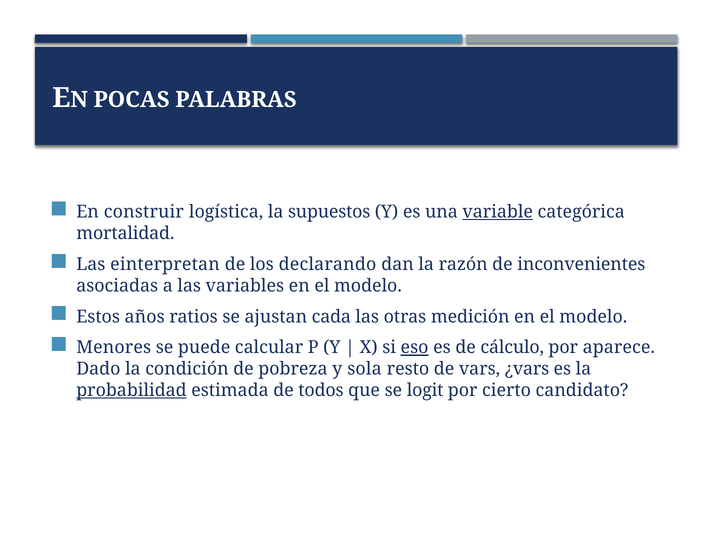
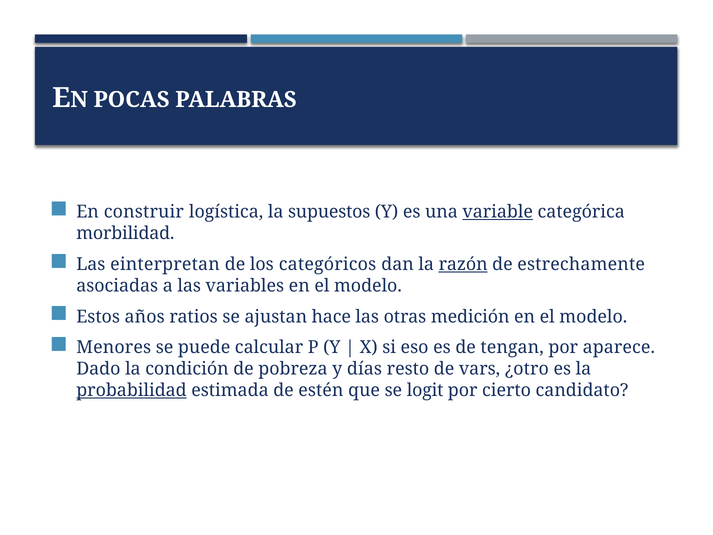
mortalidad: mortalidad -> morbilidad (125, 233)
declarando: declarando -> categóricos (328, 264)
razón underline: none -> present (463, 264)
inconvenientes: inconvenientes -> estrechamente (581, 264)
cada: cada -> hace (331, 317)
eso underline: present -> none (415, 347)
cálculo: cálculo -> tengan (512, 347)
sola: sola -> días (364, 369)
¿vars: ¿vars -> ¿otro (527, 369)
todos: todos -> estén (321, 390)
